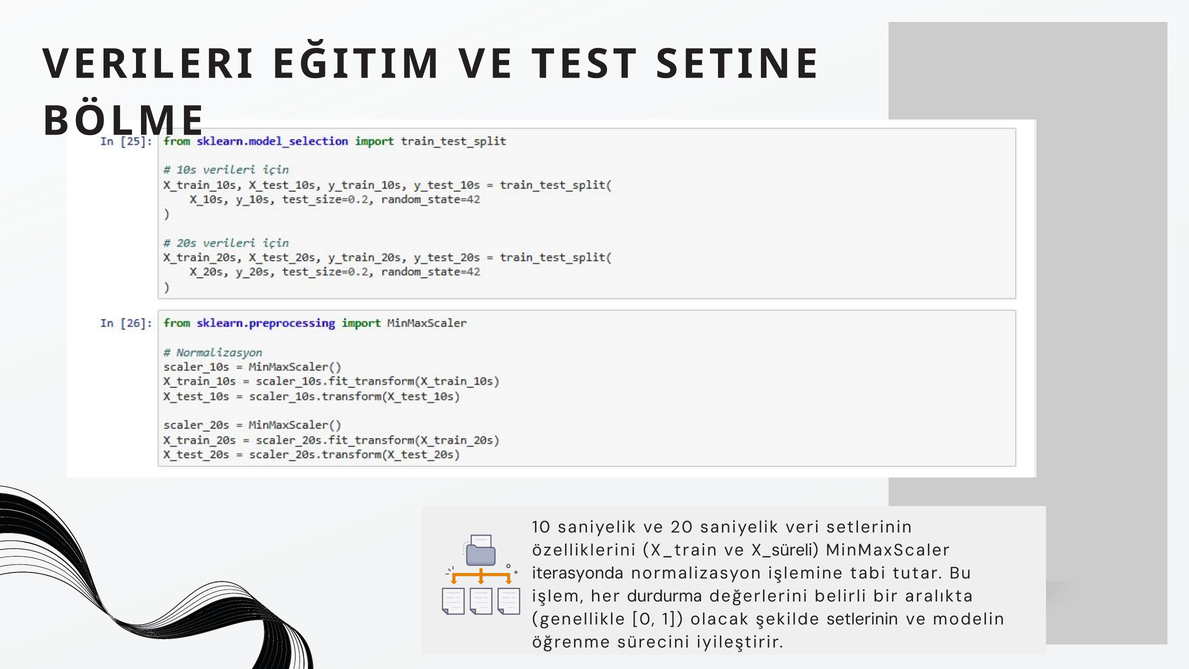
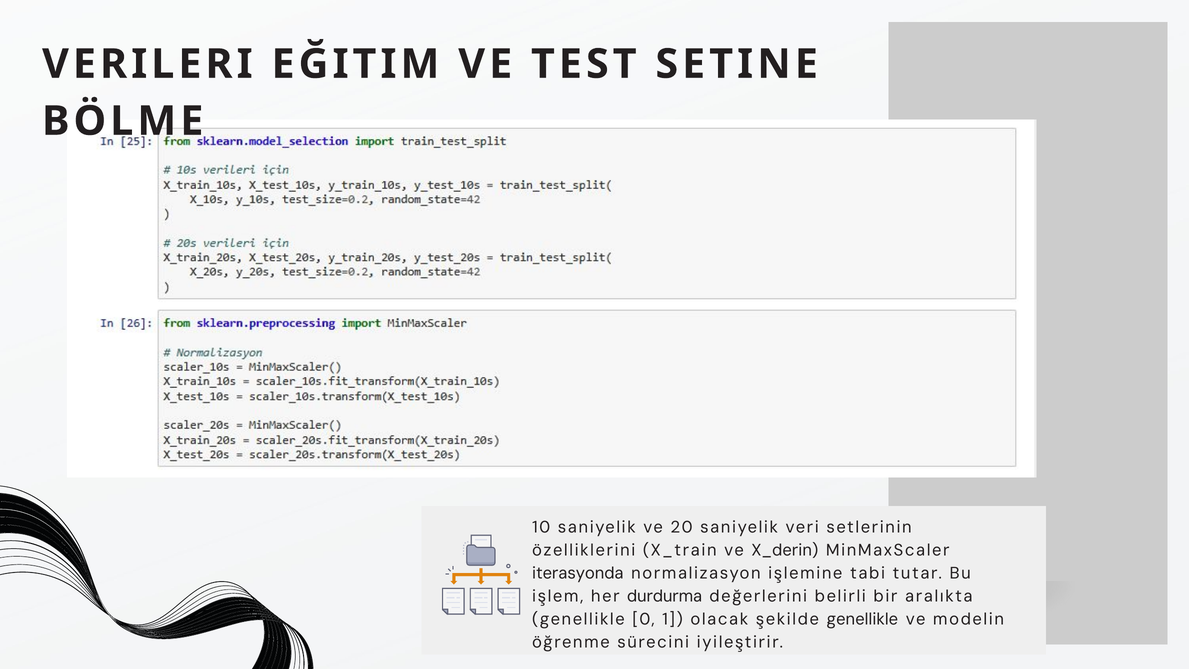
X_süreli: X_süreli -> X_derin (785, 550)
şekilde setlerinin: setlerinin -> genellikle (862, 619)
